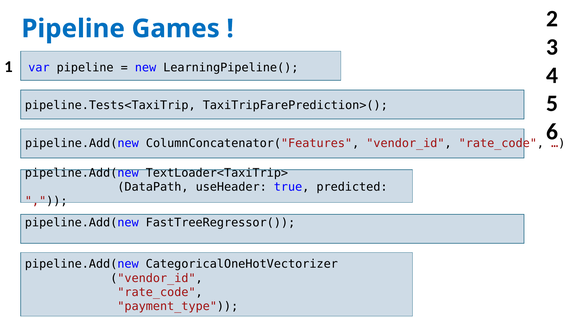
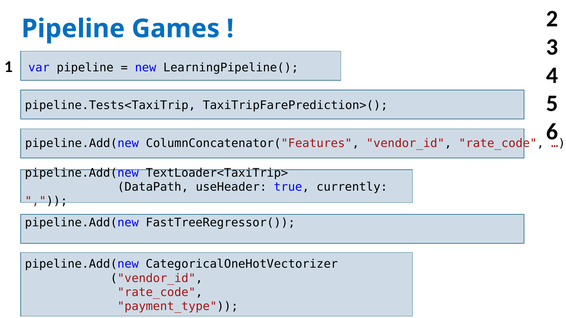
predicted: predicted -> currently (352, 187)
